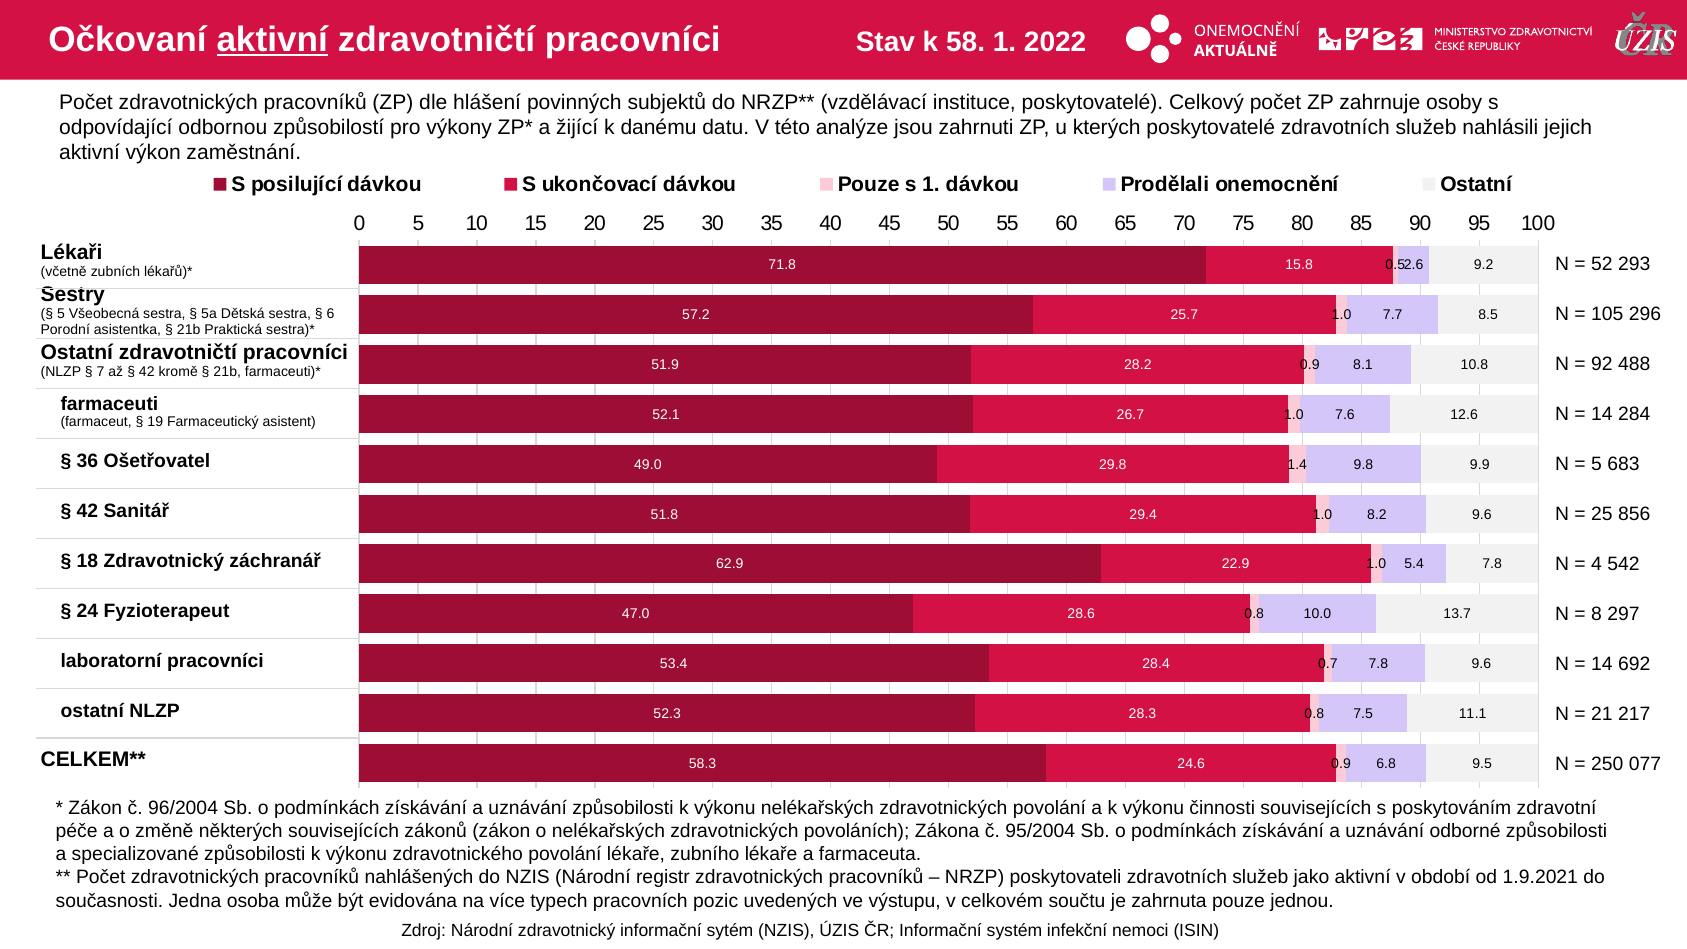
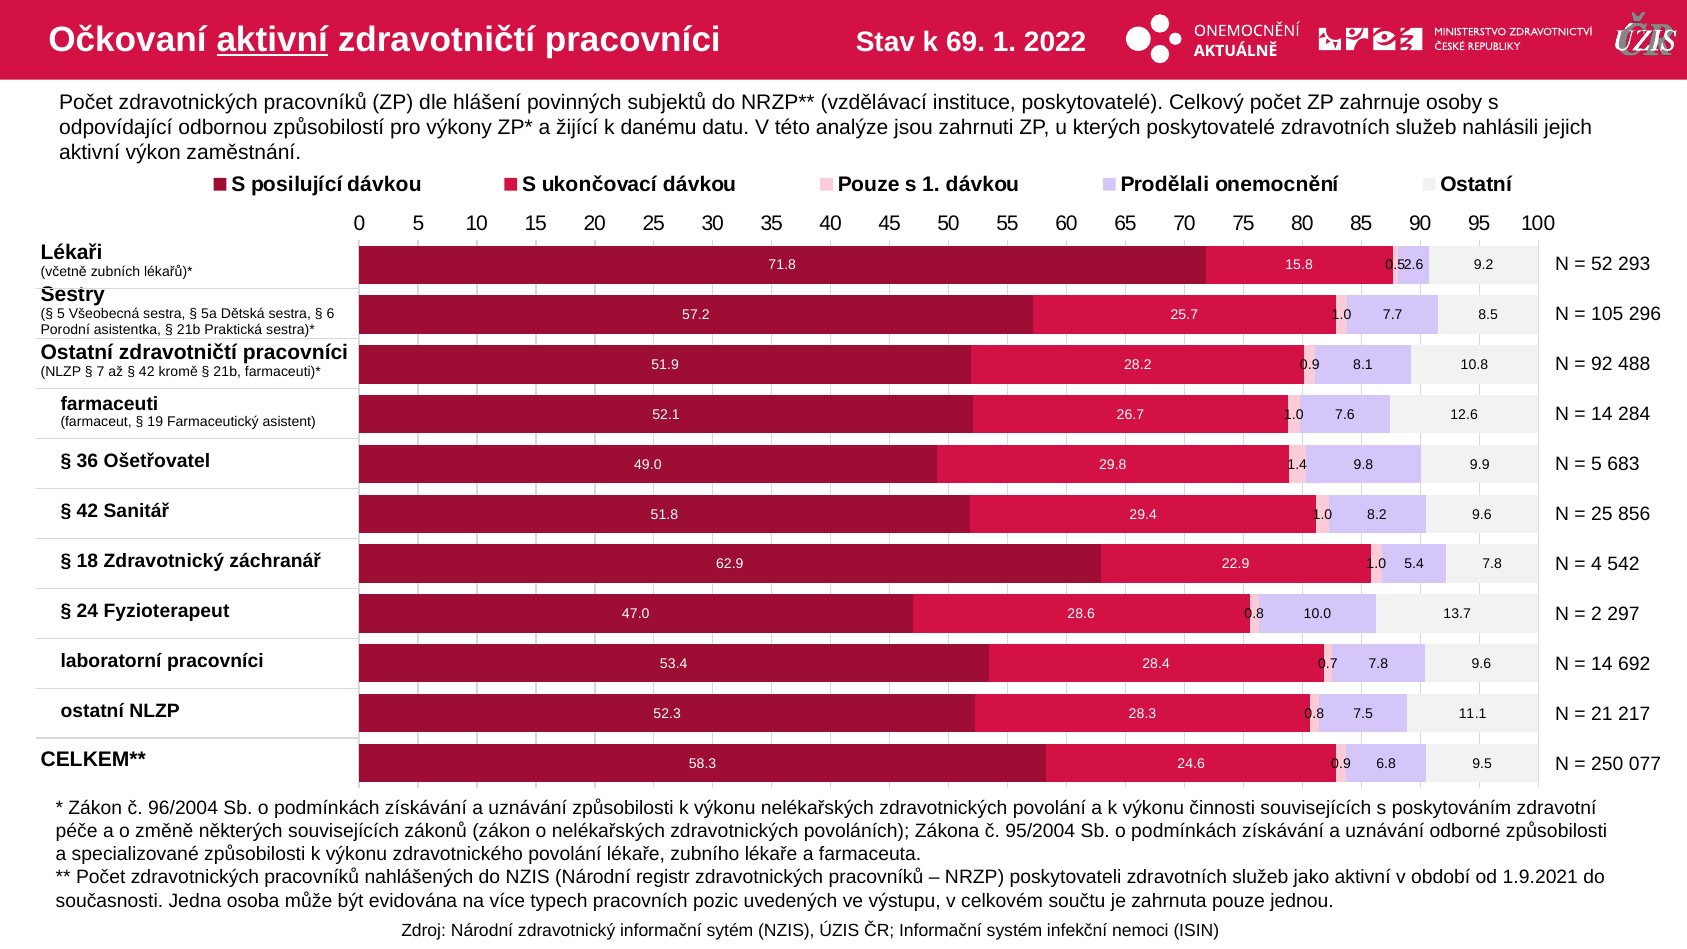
58: 58 -> 69 (966, 42)
8: 8 -> 2 (1597, 614)
